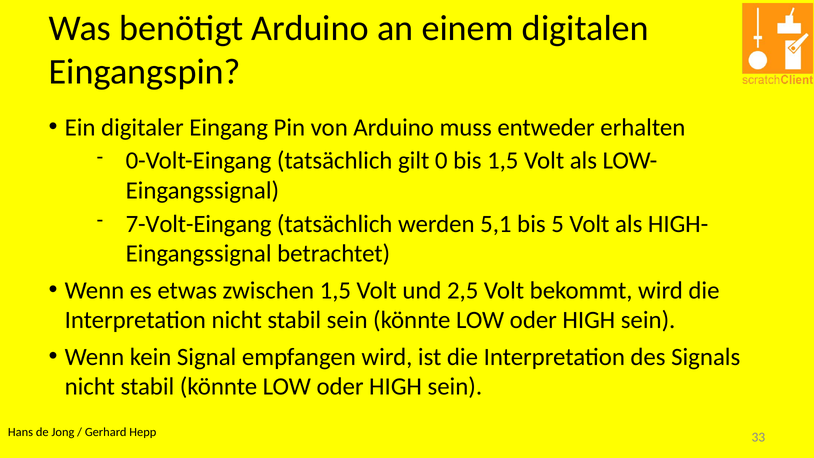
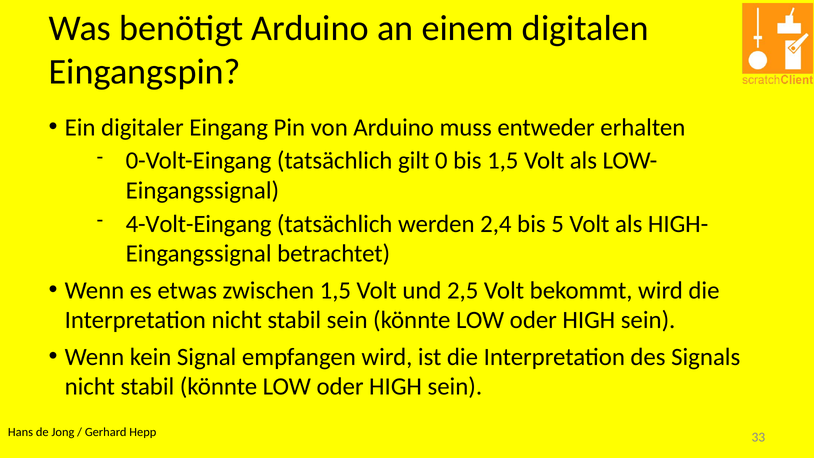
7-Volt-Eingang: 7-Volt-Eingang -> 4-Volt-Eingang (199, 224)
5,1: 5,1 -> 2,4 (496, 224)
